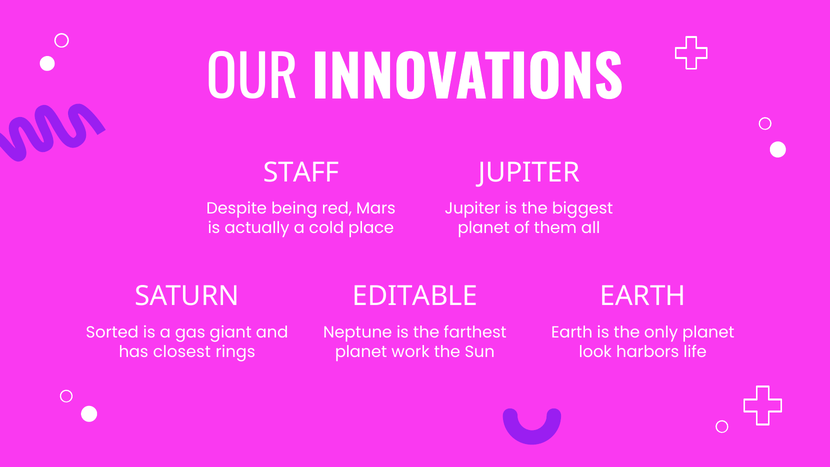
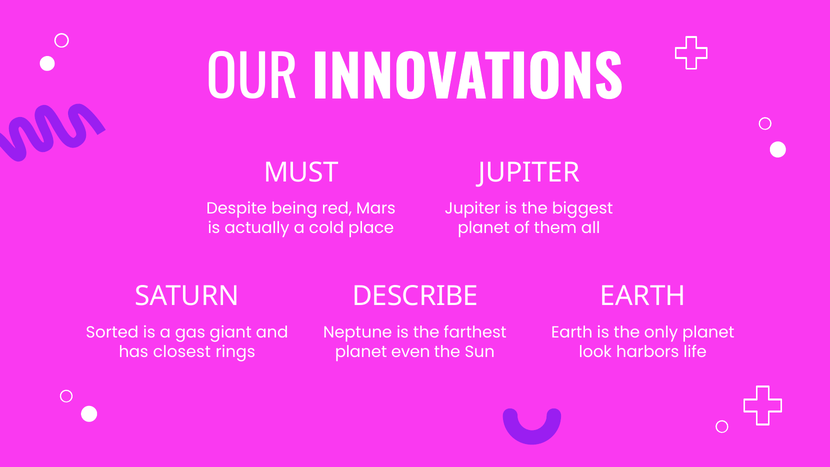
STAFF: STAFF -> MUST (301, 172)
EDITABLE: EDITABLE -> DESCRIBE (415, 296)
work: work -> even (411, 352)
